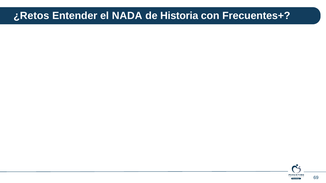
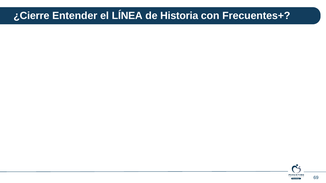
¿Retos: ¿Retos -> ¿Cierre (31, 16)
NADA: NADA -> LÍNEA (127, 16)
